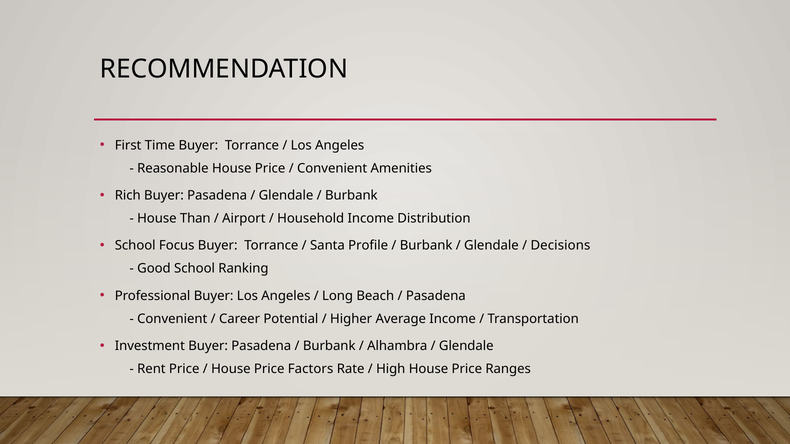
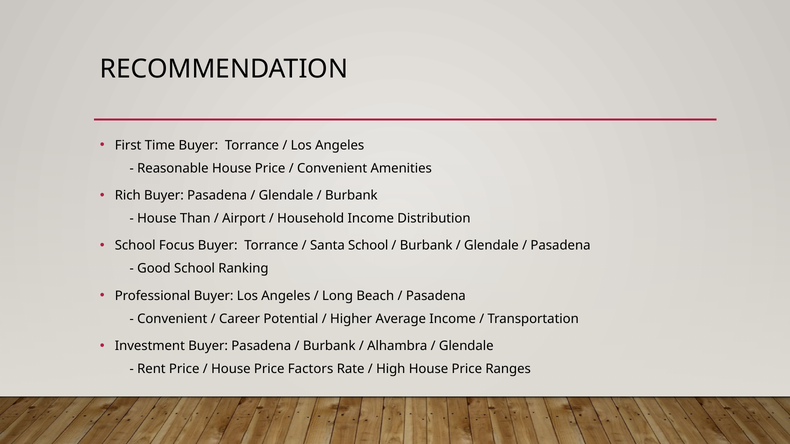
Santa Profile: Profile -> School (368, 246)
Decisions: Decisions -> Pasadena (560, 246)
